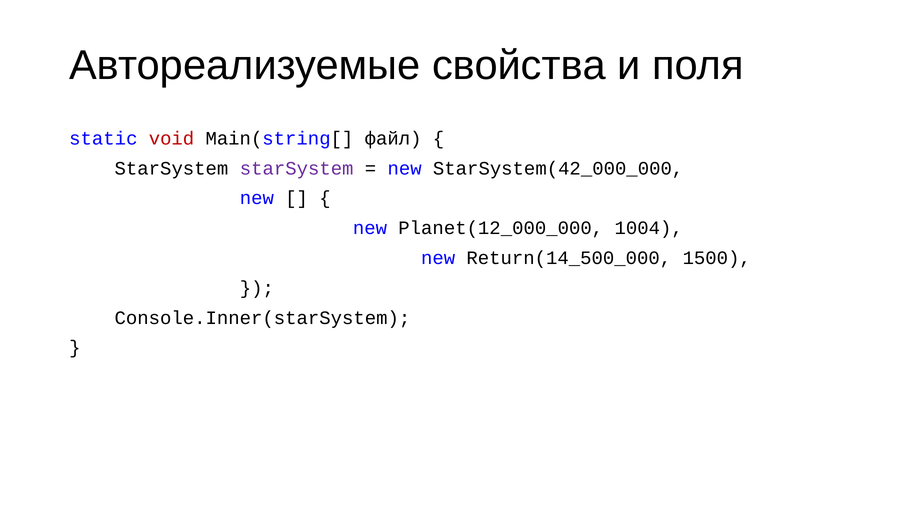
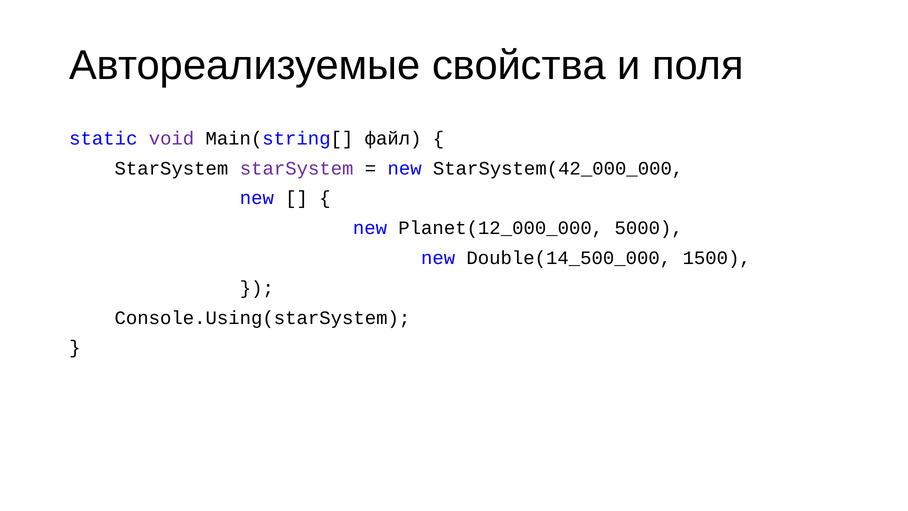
void colour: red -> purple (171, 138)
1004: 1004 -> 5000 (649, 228)
Return(14_500_000: Return(14_500_000 -> Double(14_500_000 (569, 258)
Console.Inner(starSystem: Console.Inner(starSystem -> Console.Using(starSystem (262, 318)
